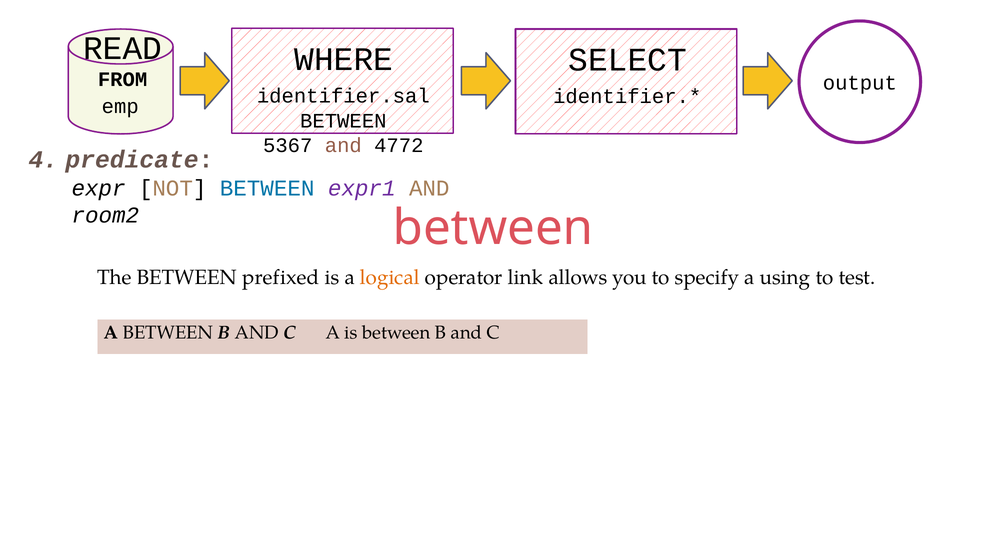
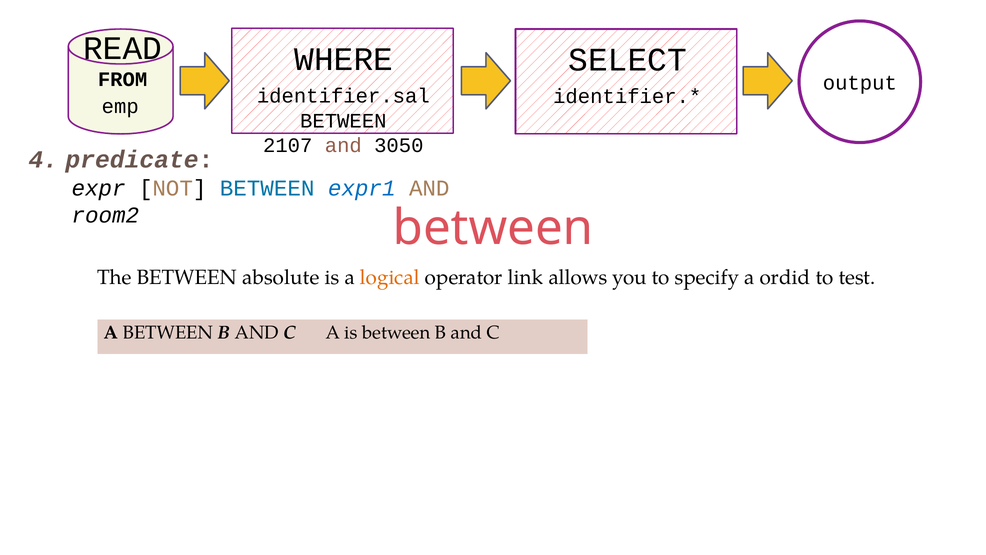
5367: 5367 -> 2107 (288, 145)
4772: 4772 -> 3050 (399, 145)
expr1 colour: purple -> blue (362, 188)
prefixed: prefixed -> absolute (281, 277)
using: using -> ordid (785, 277)
